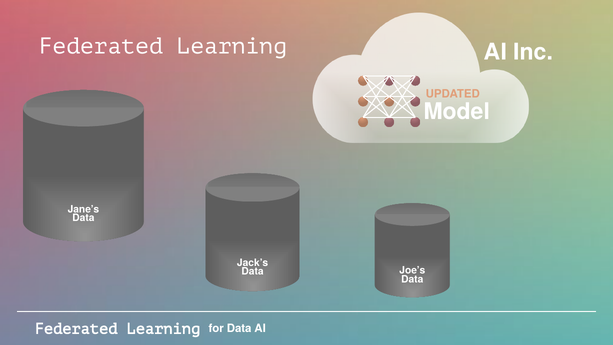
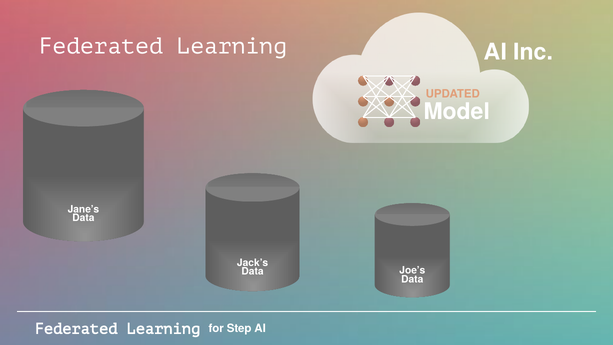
for Data: Data -> Step (239, 328)
